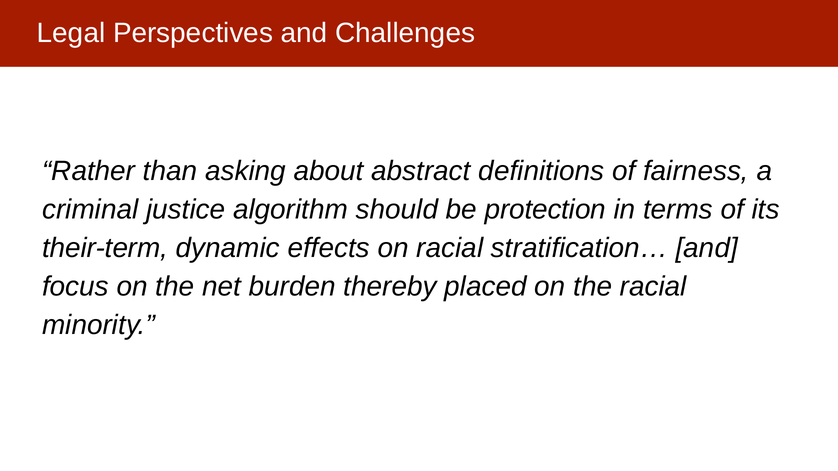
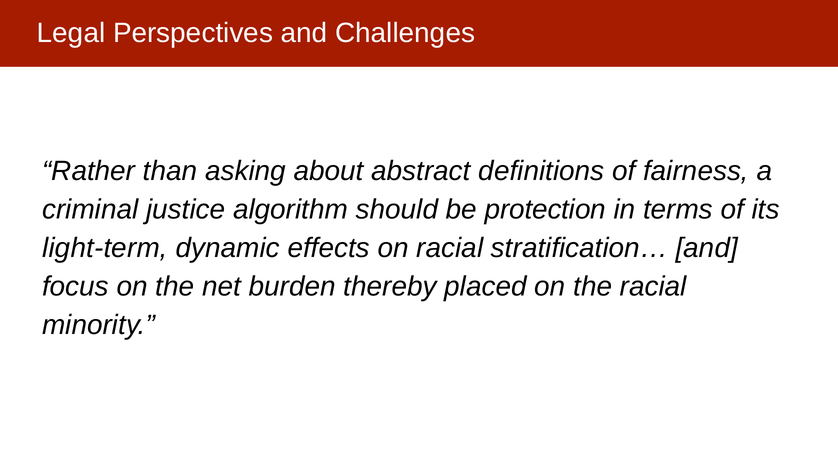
their-term: their-term -> light-term (105, 248)
